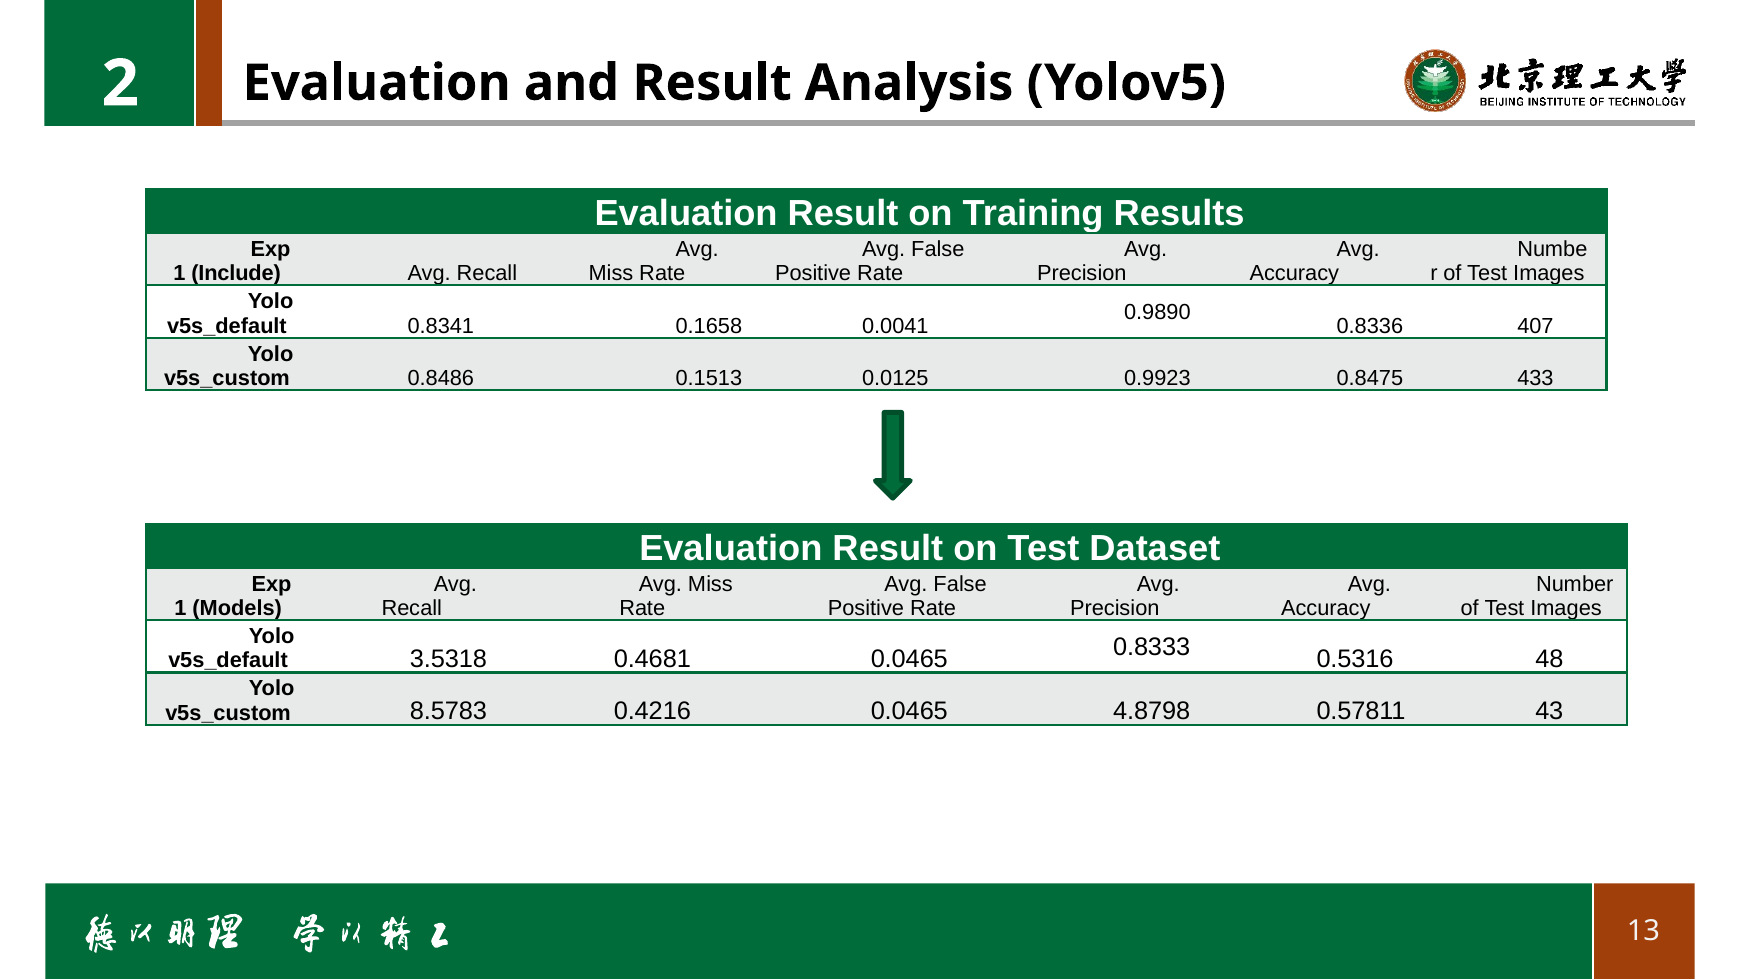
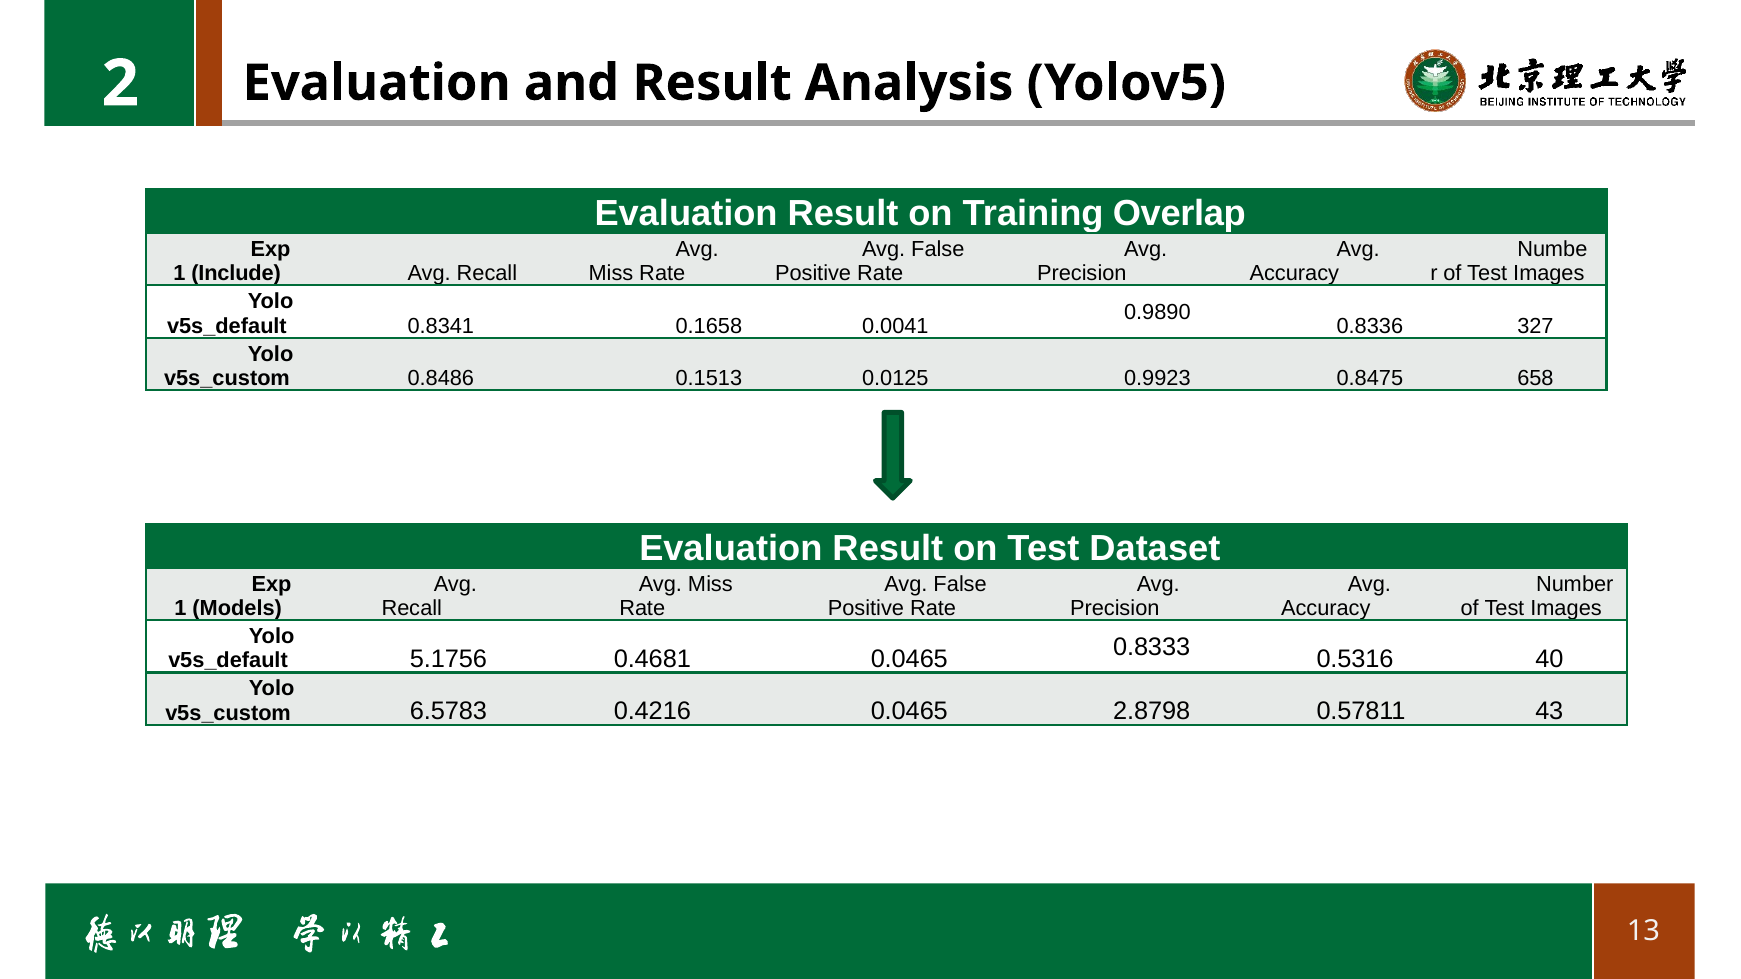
Results: Results -> Overlap (1179, 213)
407: 407 -> 327 (1535, 326)
433: 433 -> 658 (1535, 378)
3.5318: 3.5318 -> 5.1756 (448, 659)
48: 48 -> 40 (1549, 659)
8.5783: 8.5783 -> 6.5783 (448, 712)
4.8798: 4.8798 -> 2.8798 (1152, 712)
